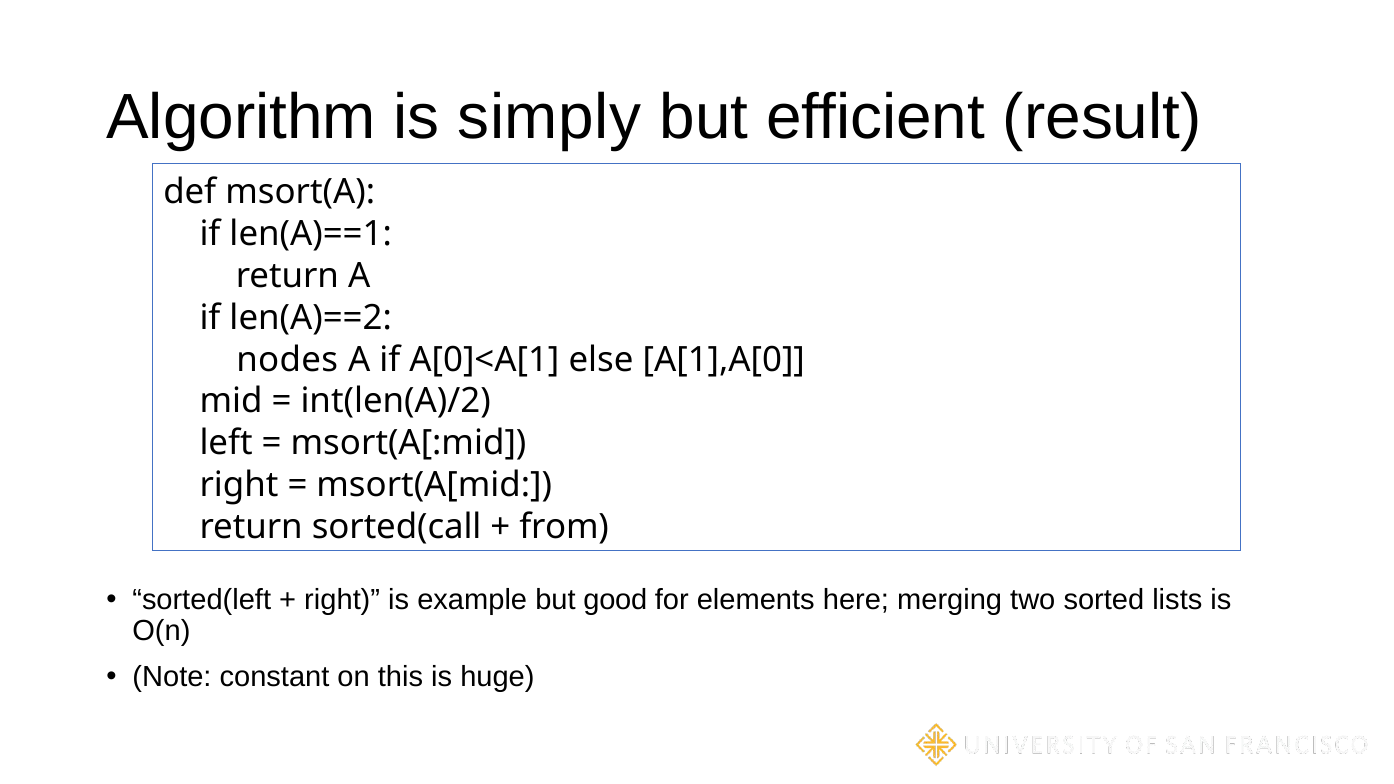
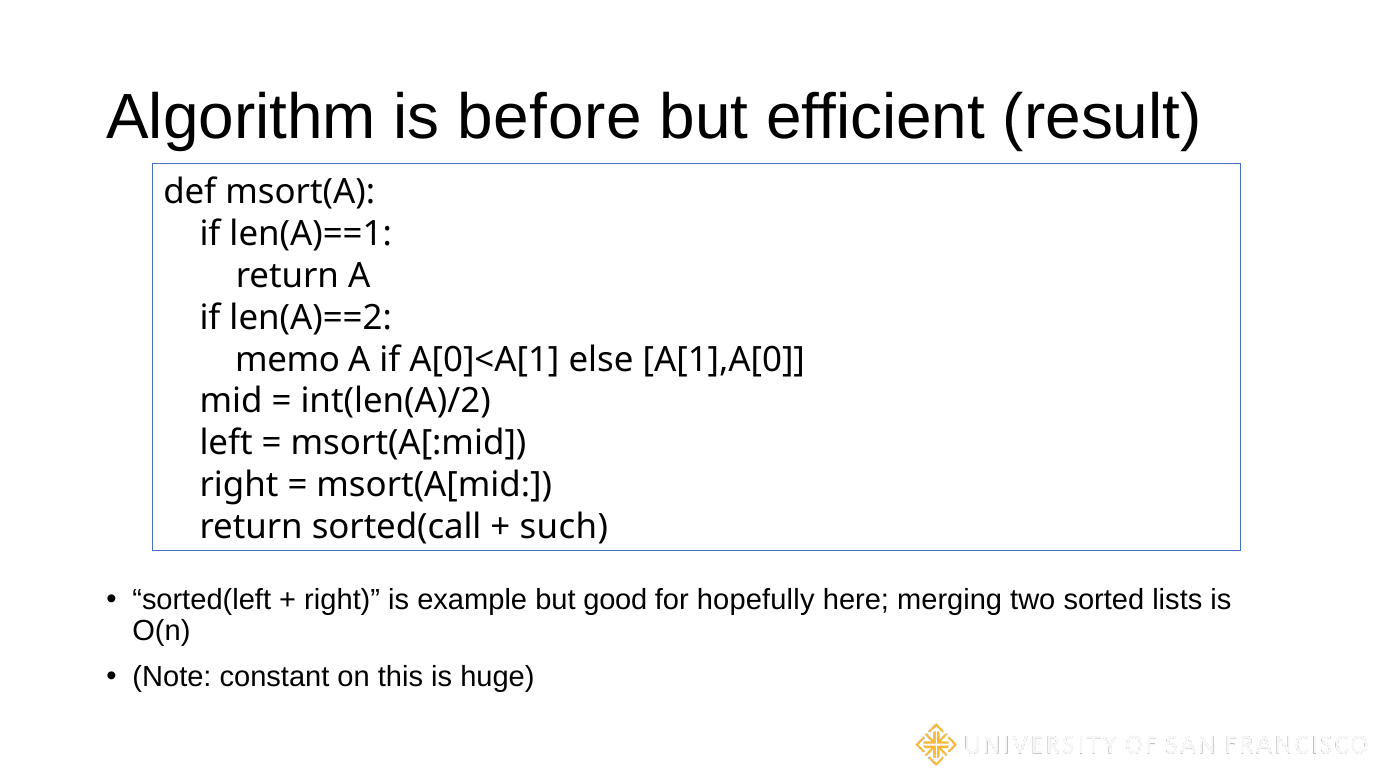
simply: simply -> before (550, 117)
nodes: nodes -> memo (288, 360)
from: from -> such (564, 527)
elements: elements -> hopefully (756, 600)
